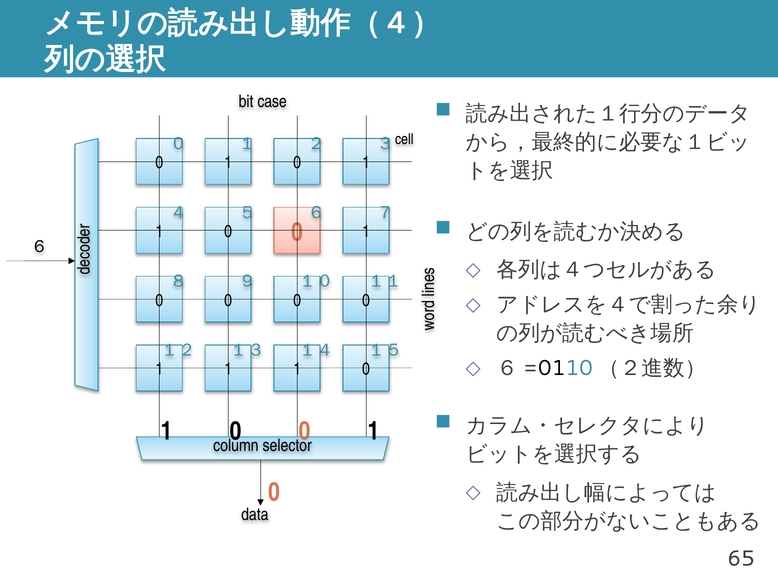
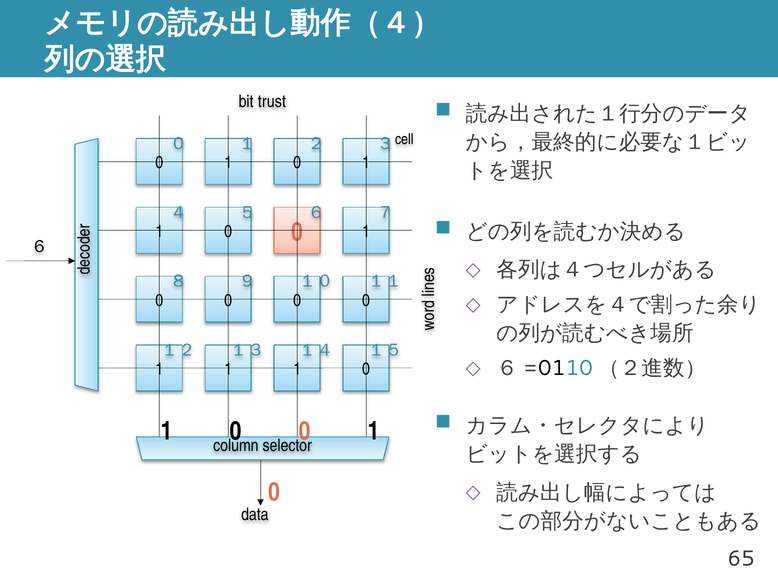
case: case -> trust (272, 101)
